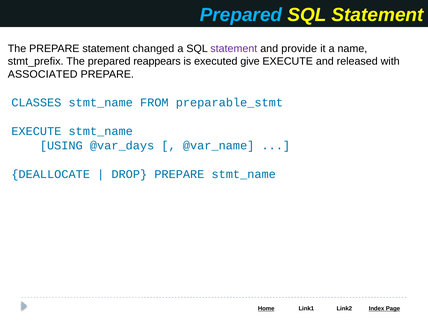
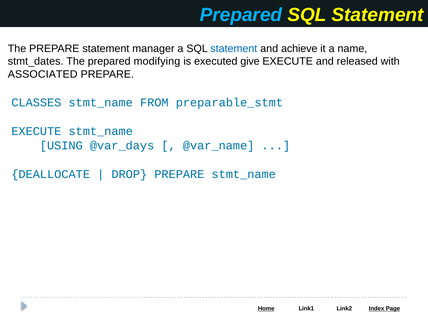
changed: changed -> manager (153, 48)
statement colour: purple -> blue (234, 48)
provide: provide -> achieve (299, 48)
stmt_prefix: stmt_prefix -> stmt_dates (36, 61)
reappears: reappears -> modifying (157, 61)
